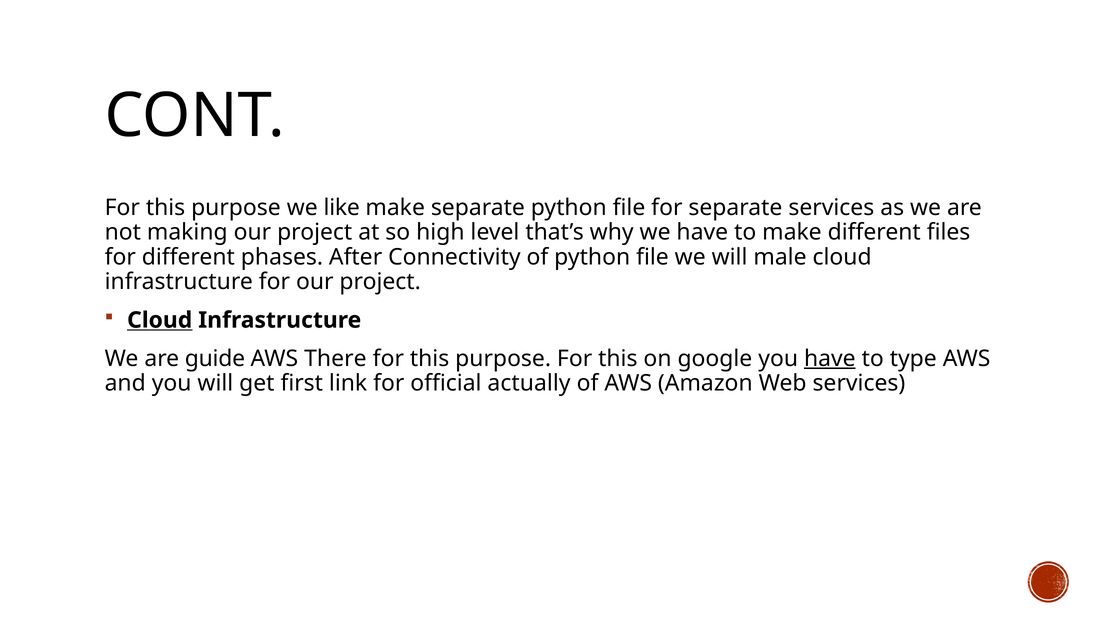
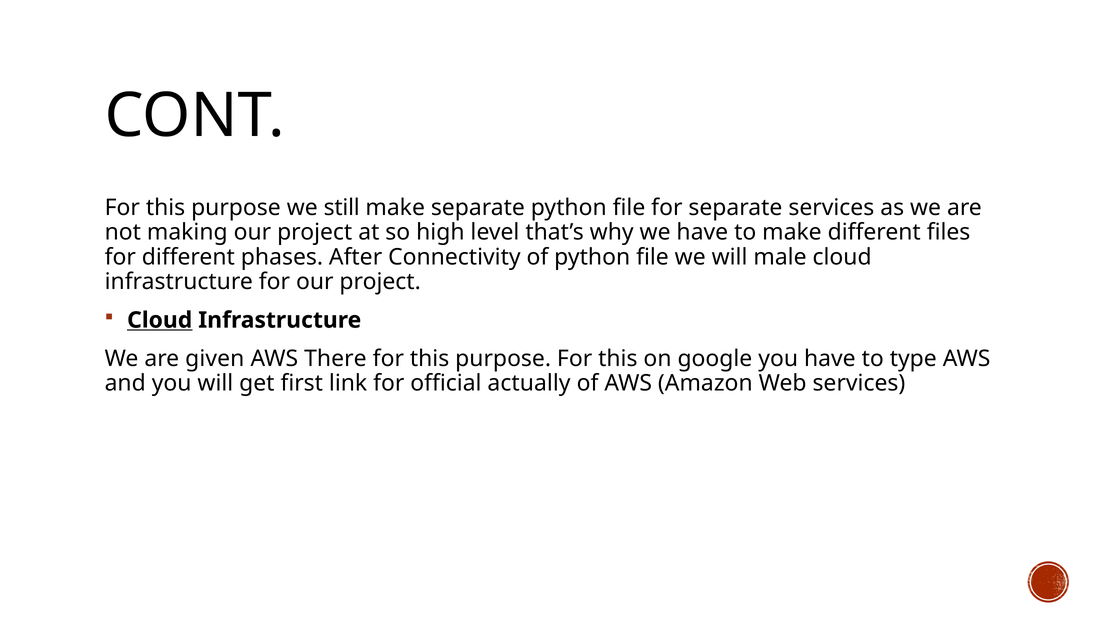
like: like -> still (342, 208)
guide: guide -> given (215, 359)
have underline: present -> none (830, 359)
